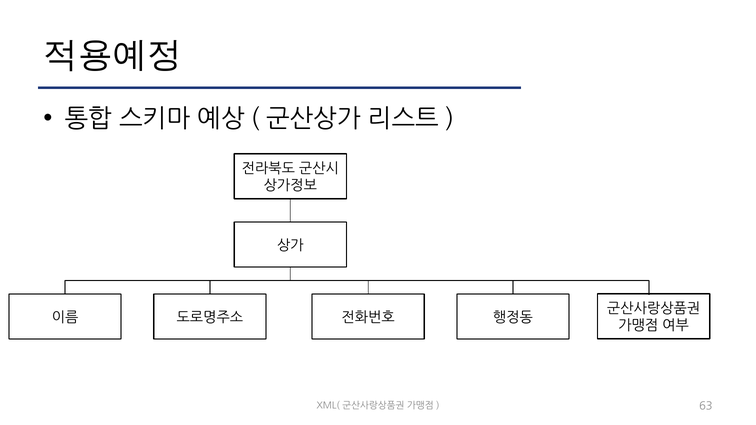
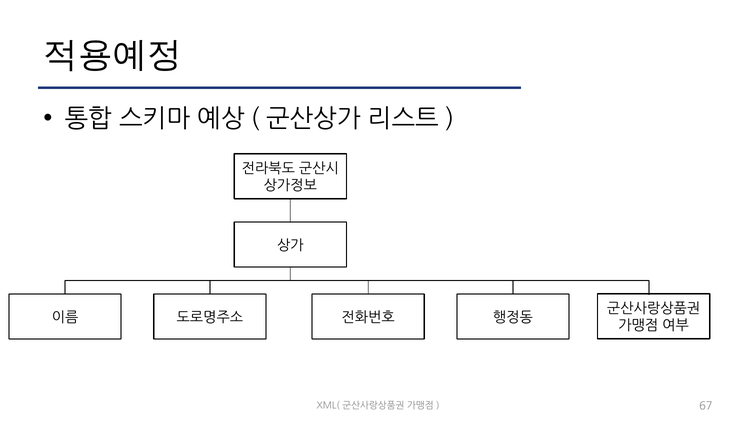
63: 63 -> 67 (706, 406)
